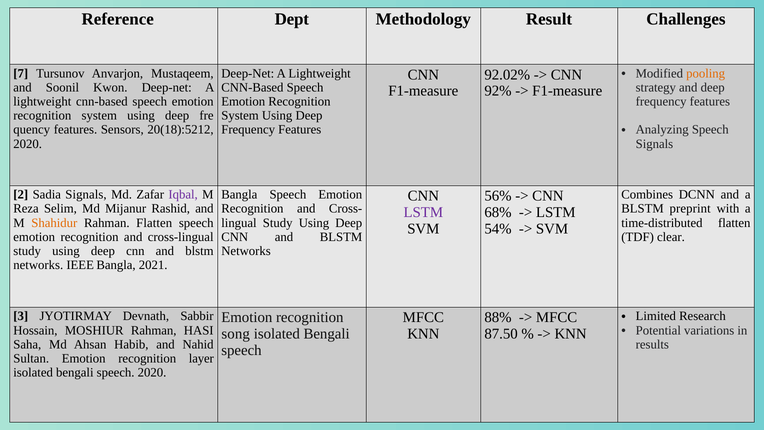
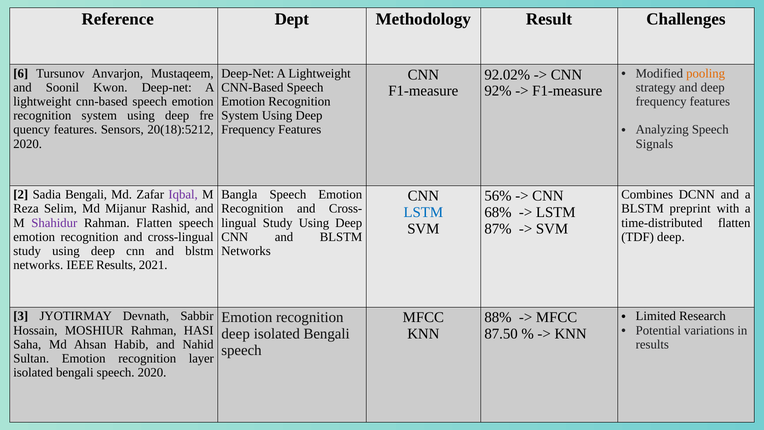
7: 7 -> 6 (21, 73)
Sadia Signals: Signals -> Bengali (86, 195)
LSTM colour: purple -> blue (423, 212)
Shahidur colour: orange -> purple (54, 223)
54%: 54% -> 87% (498, 229)
TDF clear: clear -> deep (671, 237)
IEEE Bangla: Bangla -> Results (116, 265)
song: song -> deep (236, 334)
